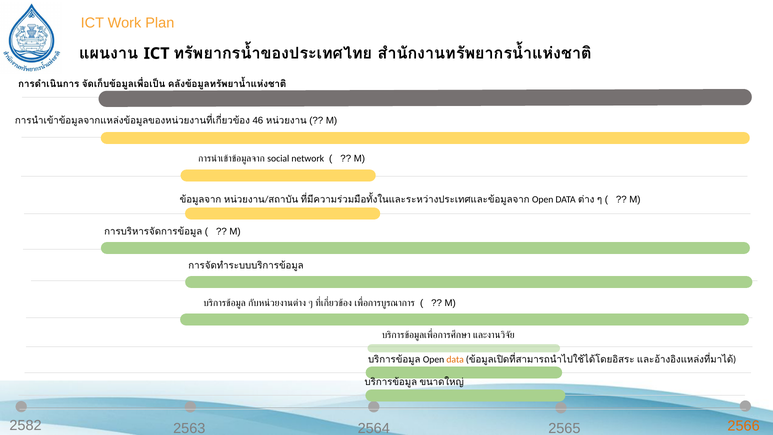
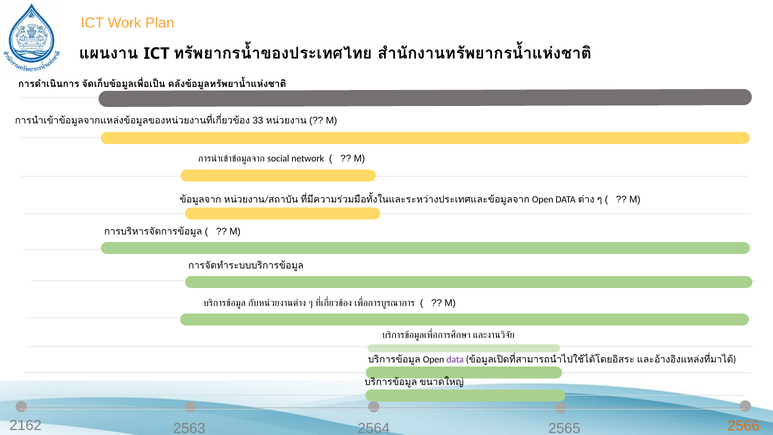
46: 46 -> 33 (258, 120)
data colour: orange -> purple (455, 359)
2582: 2582 -> 2162 (26, 425)
